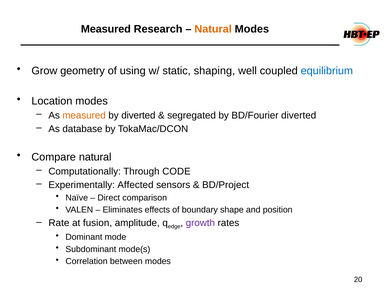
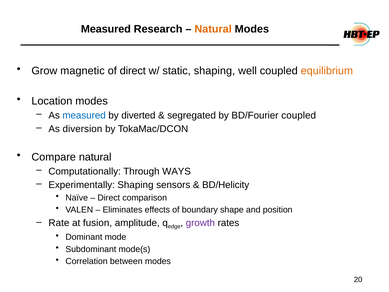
geometry: geometry -> magnetic (82, 71)
of using: using -> direct (133, 71)
equilibrium colour: blue -> orange (327, 71)
measured colour: orange -> blue (84, 115)
BD/Fourier diverted: diverted -> coupled (299, 115)
database: database -> diversion (82, 129)
CODE: CODE -> WAYS (177, 171)
Experimentally Affected: Affected -> Shaping (135, 185)
BD/Project: BD/Project -> BD/Helicity (226, 185)
